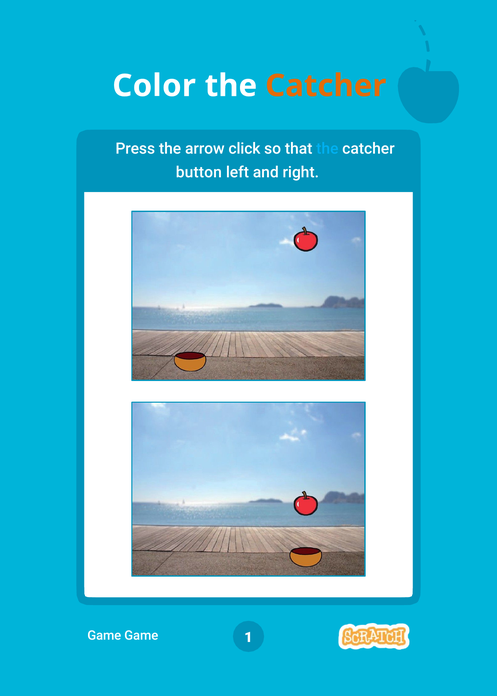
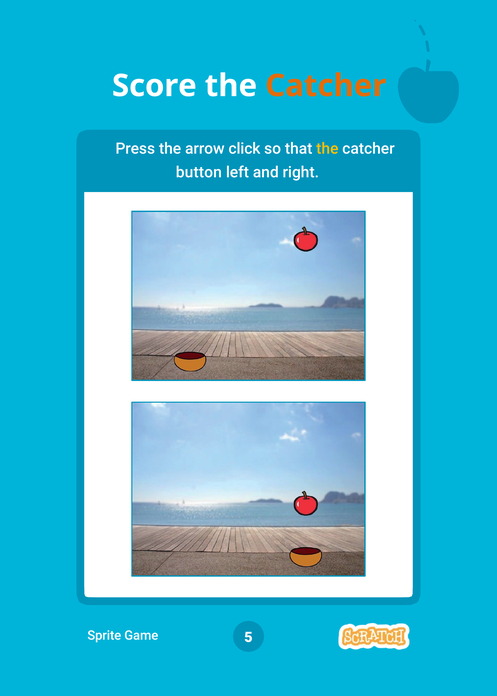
Color: Color -> Score (154, 86)
the colour: light blue -> yellow (327, 149)
Game: Game -> Sprite (104, 636)
1: 1 -> 5 (248, 637)
